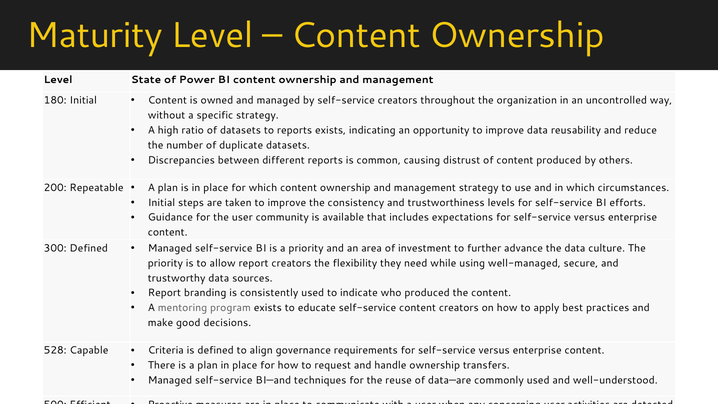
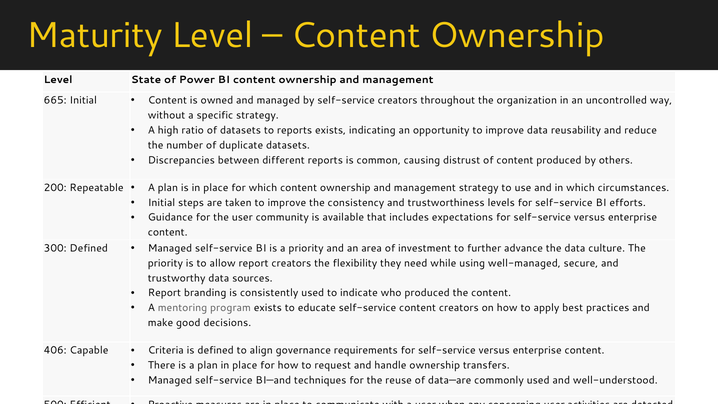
180: 180 -> 665 (55, 100)
528: 528 -> 406 (55, 350)
